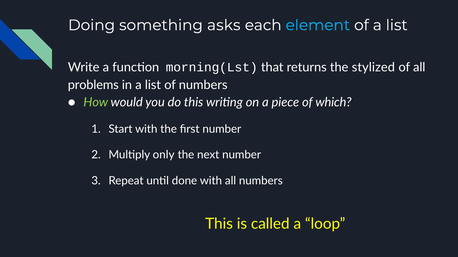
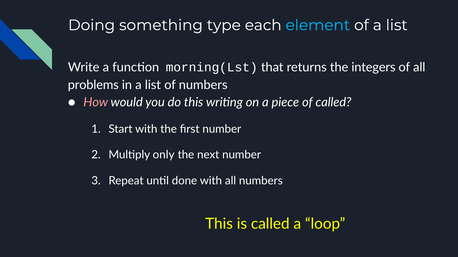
asks: asks -> type (224, 25)
stylized: stylized -> integers (373, 67)
How colour: light green -> pink (96, 103)
of which: which -> called (333, 103)
